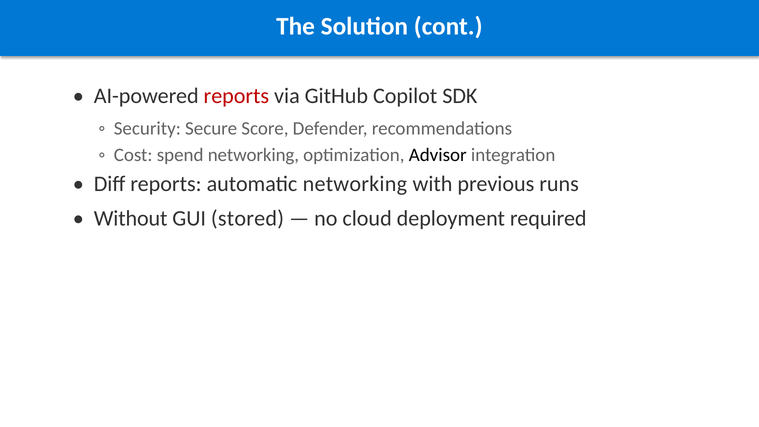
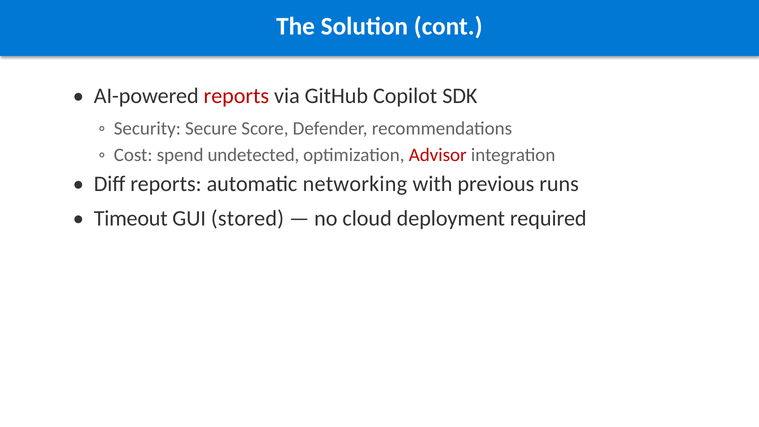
spend networking: networking -> undetected (253, 155)
Advisor colour: black -> red (438, 155)
Without: Without -> Timeout (131, 218)
